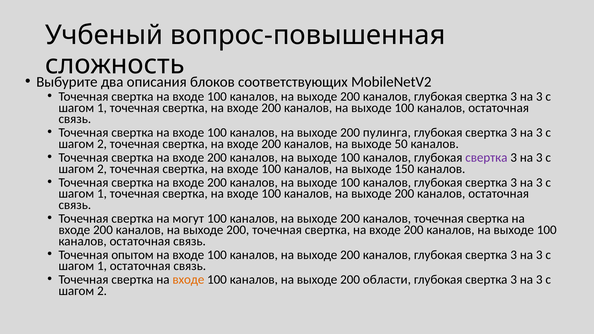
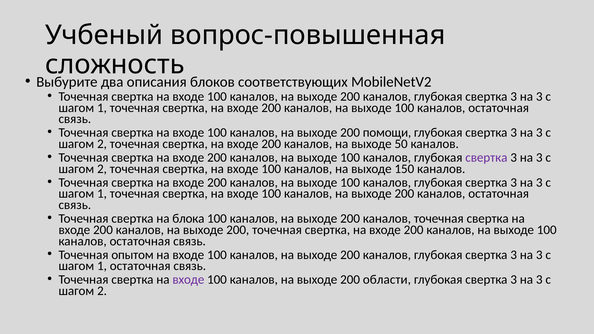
пулинга: пулинга -> помощи (387, 133)
могут: могут -> блока (188, 219)
входе colour: orange -> purple (188, 280)
